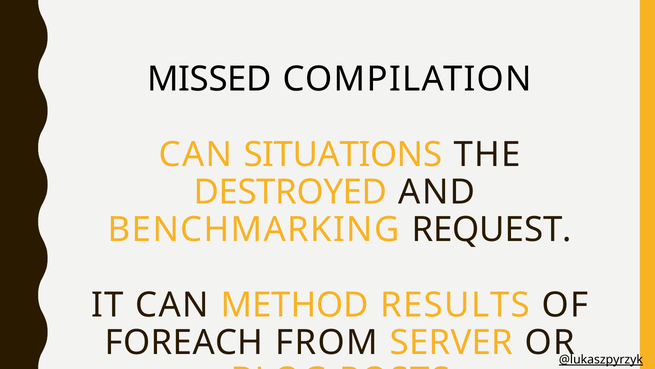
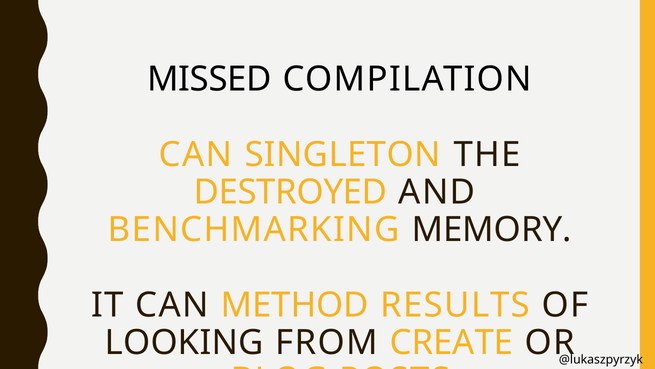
SITUATIONS: SITUATIONS -> SINGLETON (343, 154)
REQUEST: REQUEST -> MEMORY (492, 229)
FOREACH: FOREACH -> LOOKING (184, 342)
SERVER: SERVER -> CREATE (452, 342)
@lukaszpyrzyk underline: present -> none (601, 359)
